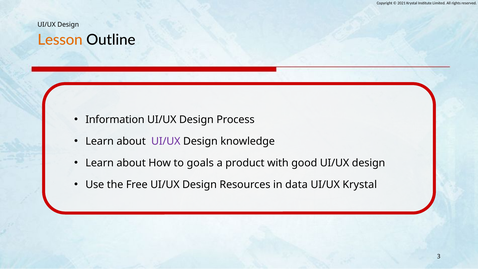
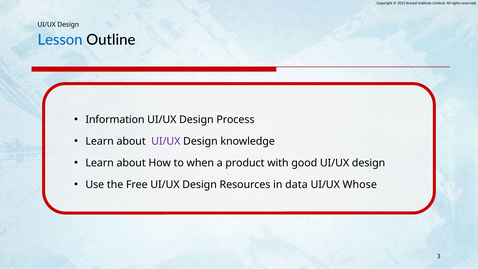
Lesson colour: orange -> blue (60, 40)
goals: goals -> when (200, 163)
UI/UX Krystal: Krystal -> Whose (360, 184)
